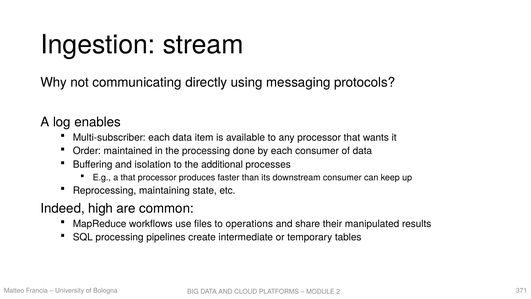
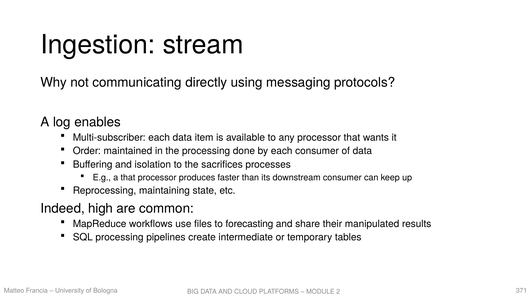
additional: additional -> sacrifices (222, 164)
operations: operations -> forecasting (249, 224)
